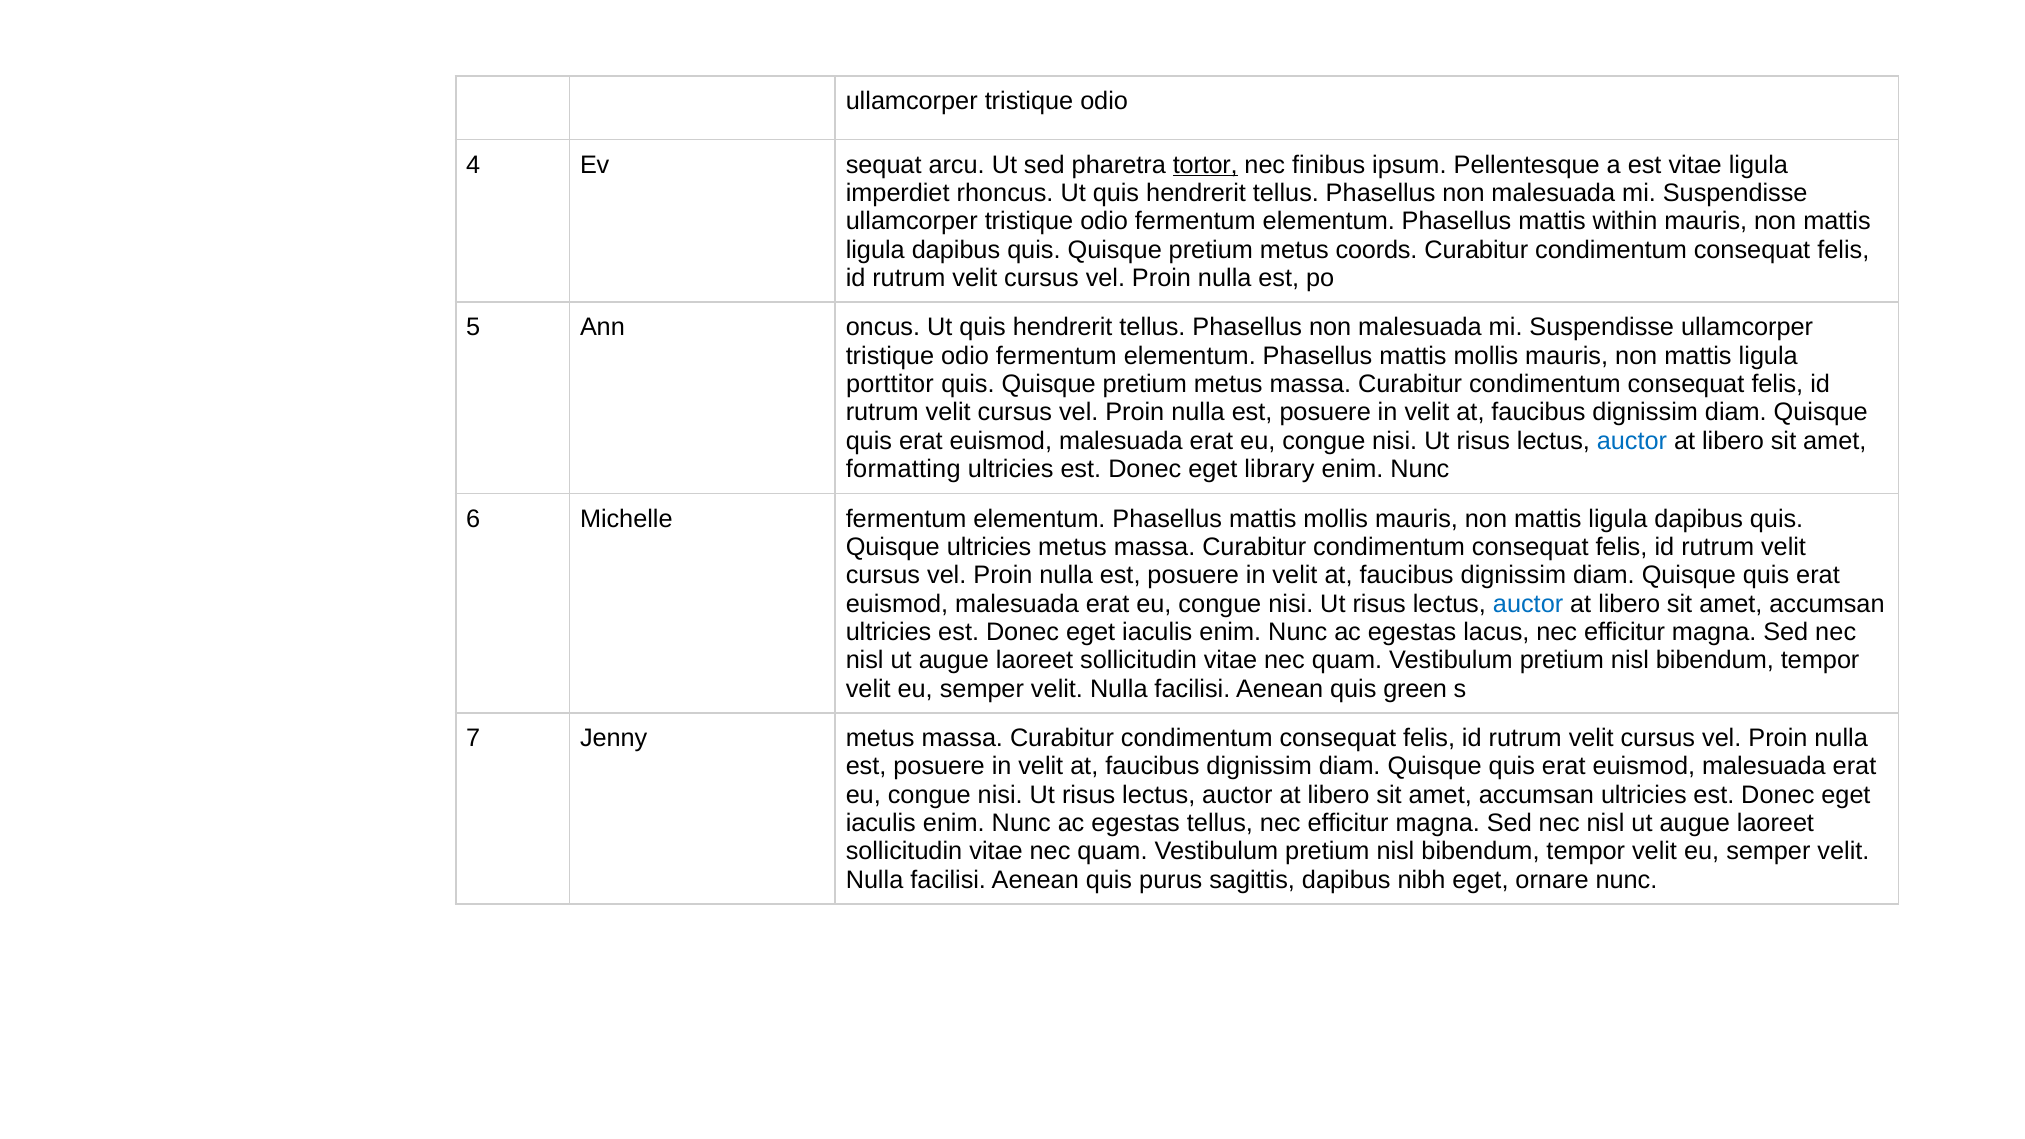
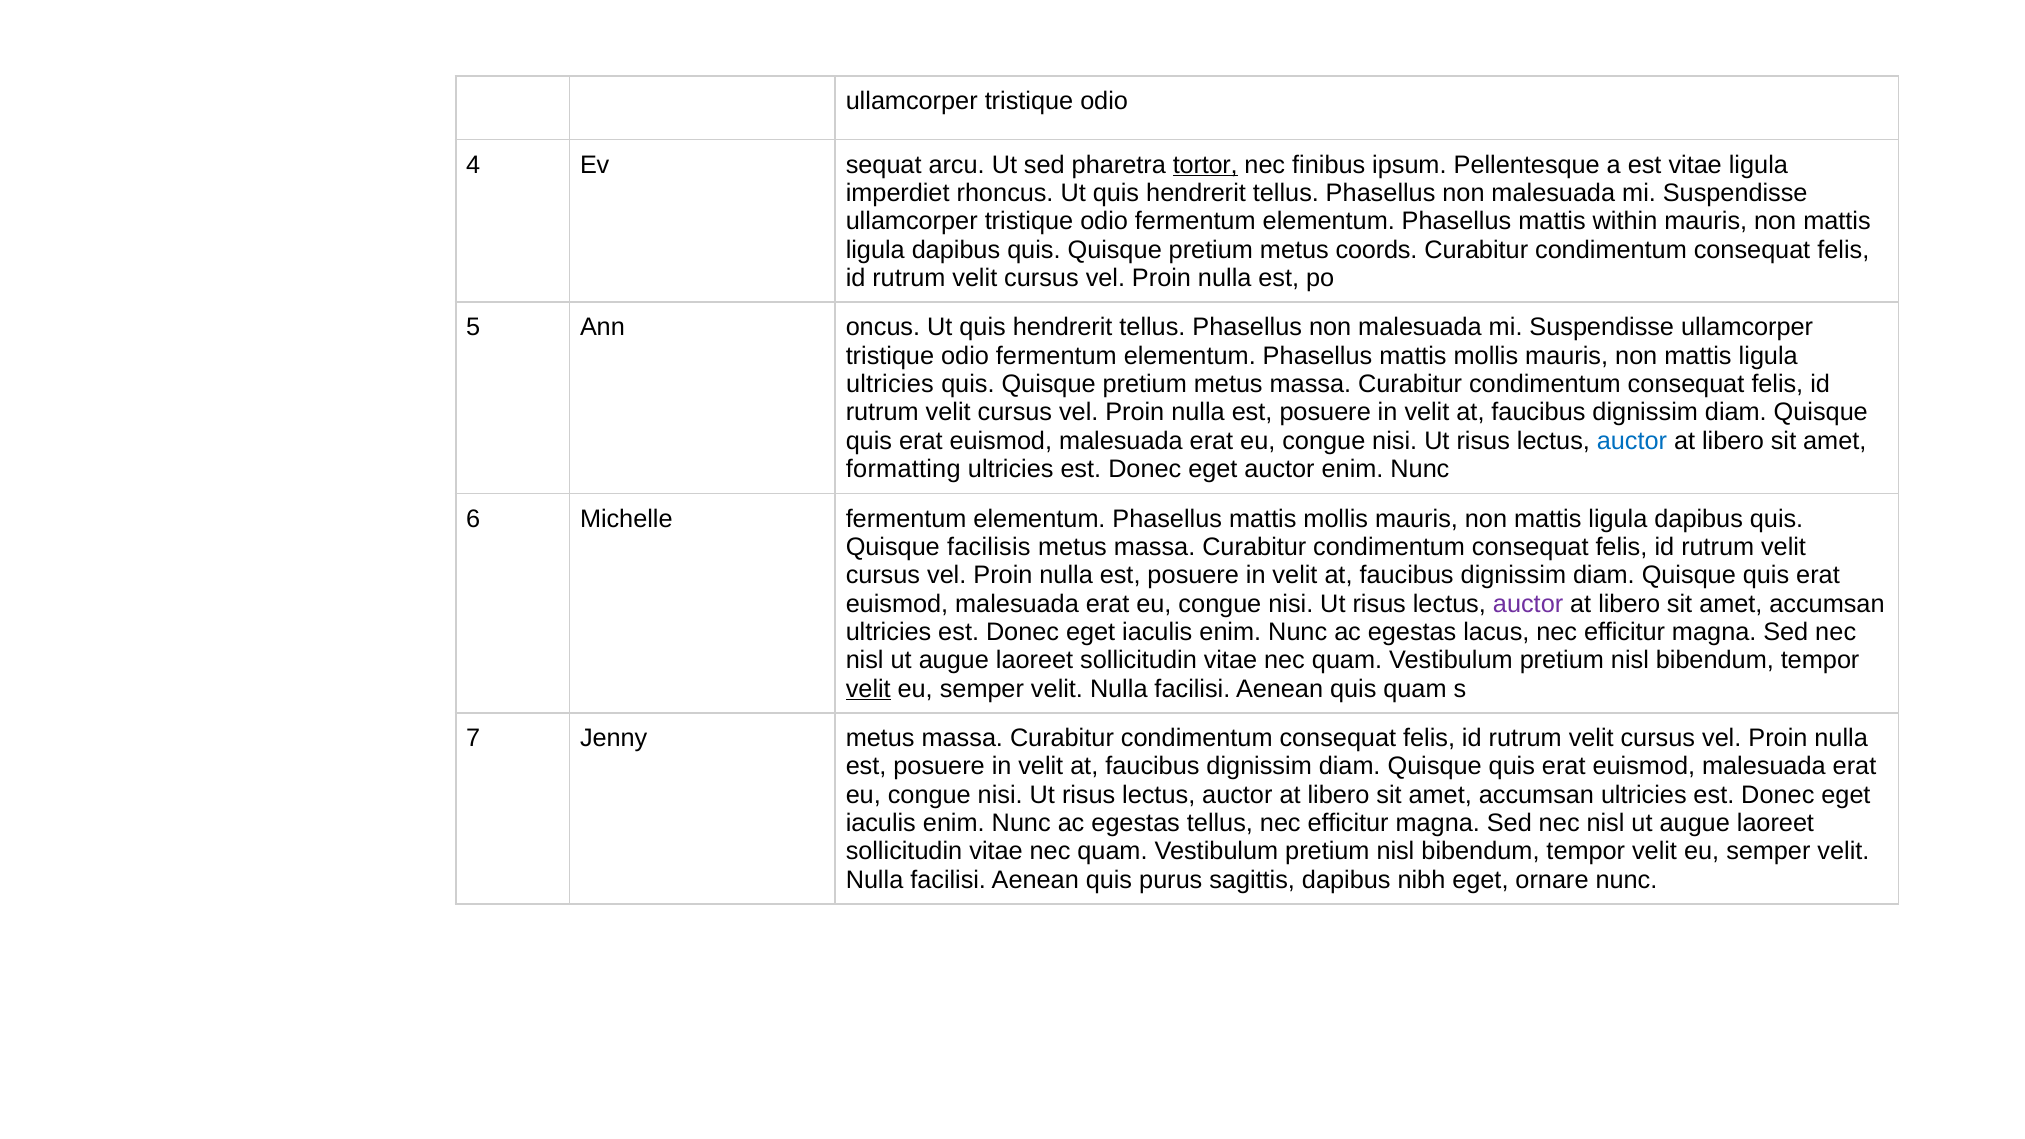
porttitor: porttitor -> ultricies (890, 384)
eget library: library -> auctor (1280, 469)
Quisque ultricies: ultricies -> facilisis (989, 547)
auctor colour: blue -> purple (1528, 604)
velit underline: none -> present (868, 689)
quis green: green -> quam (1415, 689)
